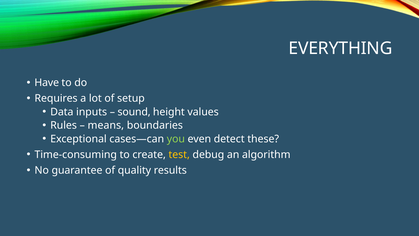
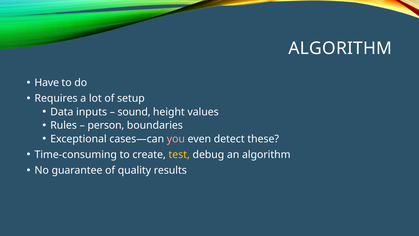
EVERYTHING: EVERYTHING -> ALGORITHM (340, 48)
means: means -> person (106, 125)
you colour: light green -> pink (176, 139)
